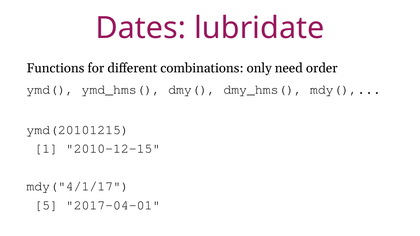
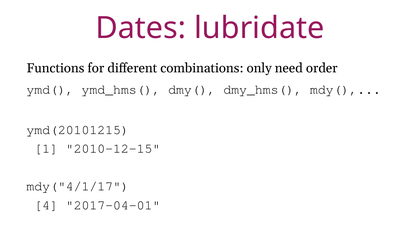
5: 5 -> 4 (46, 205)
